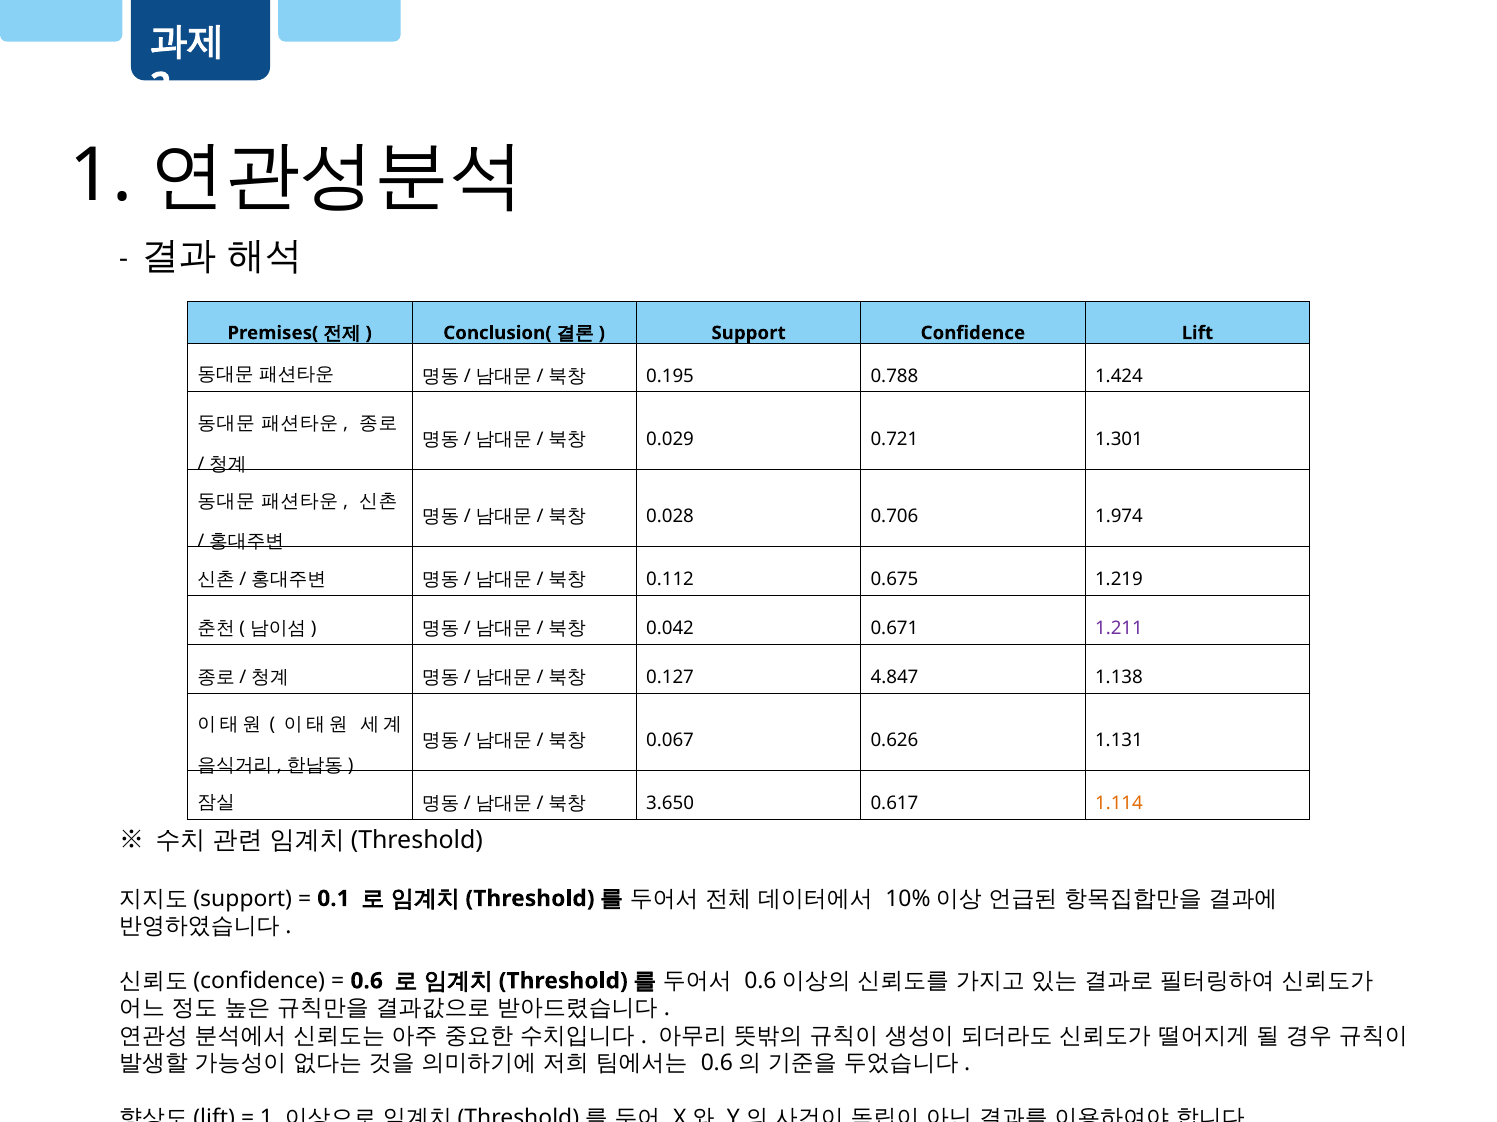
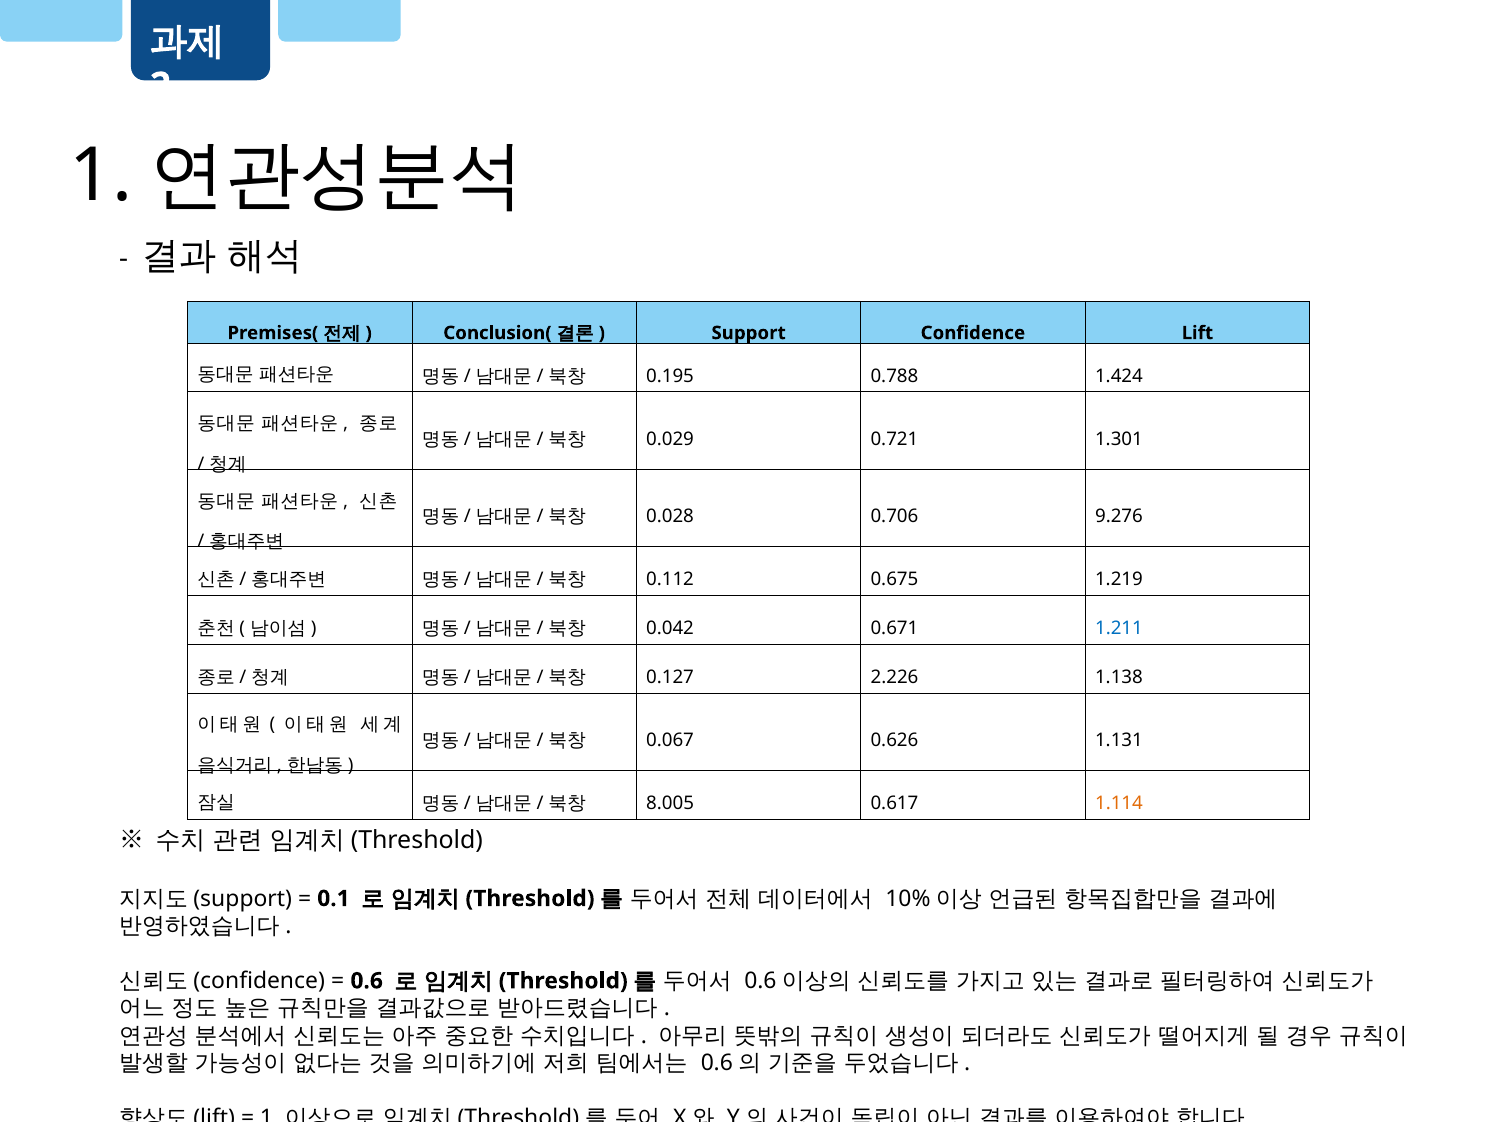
1.974: 1.974 -> 9.276 (1119, 517)
1.211 colour: purple -> blue (1119, 629)
4.847: 4.847 -> 2.226 (895, 678)
3.650: 3.650 -> 8.005 (670, 804)
